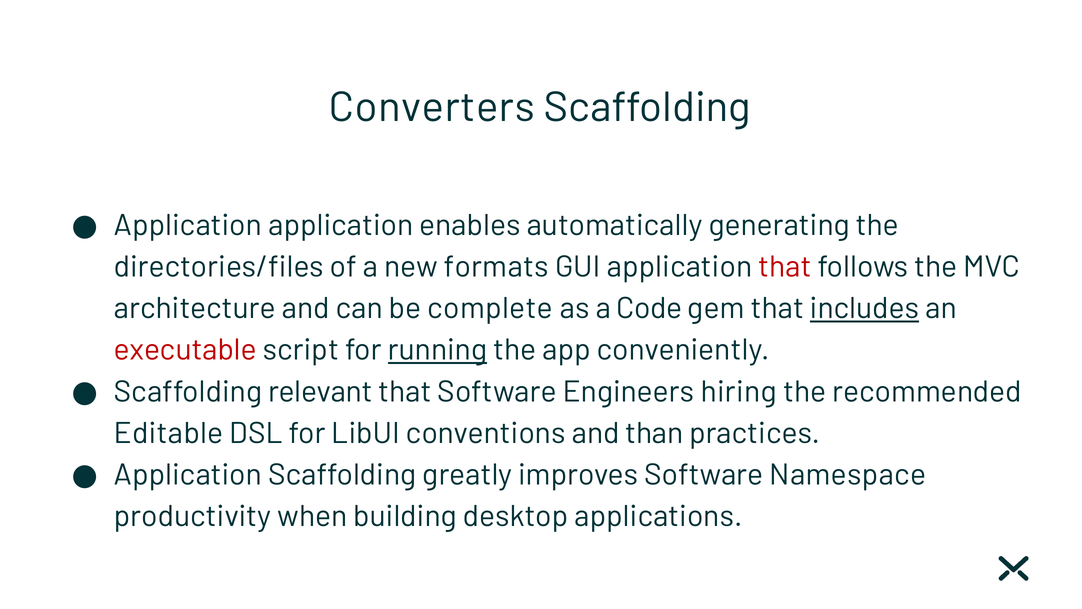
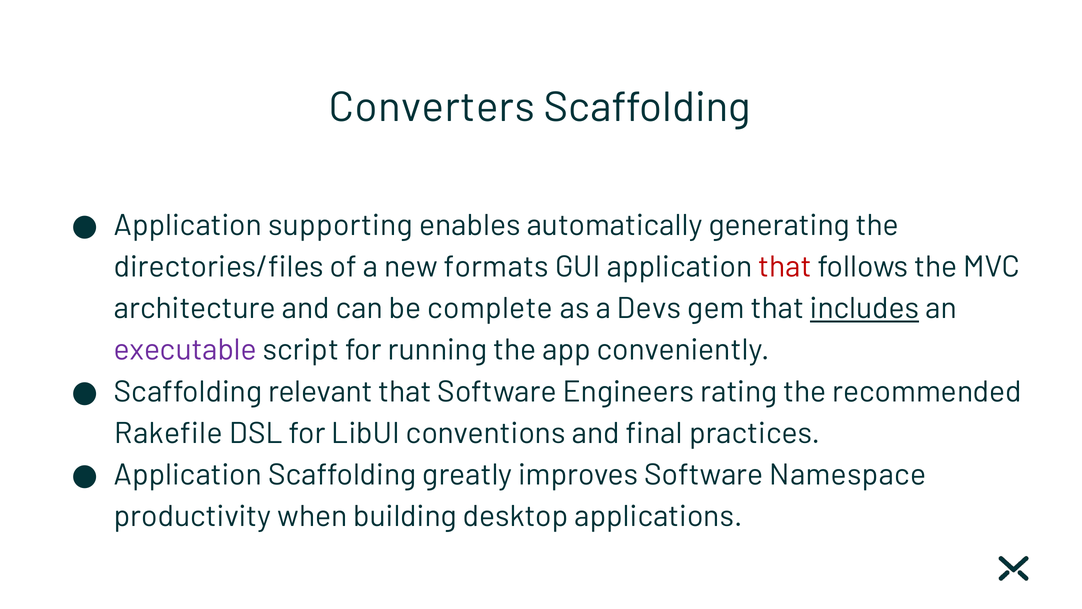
Application application: application -> supporting (341, 225)
Code: Code -> Devs (649, 308)
executable colour: red -> purple (185, 350)
running underline: present -> none (437, 350)
hiring: hiring -> rating (739, 391)
Editable: Editable -> Rakefile (169, 433)
than: than -> final (654, 433)
